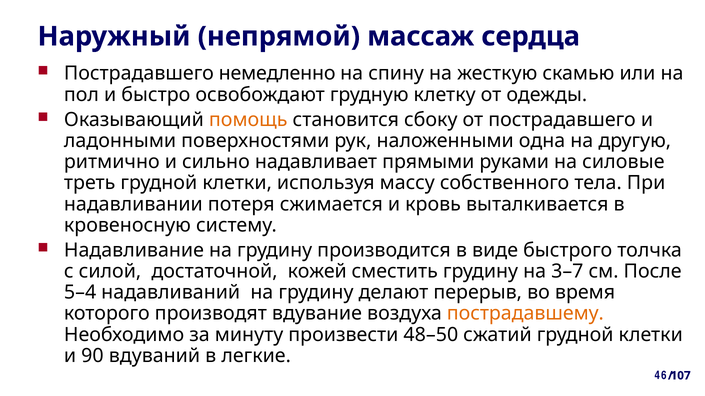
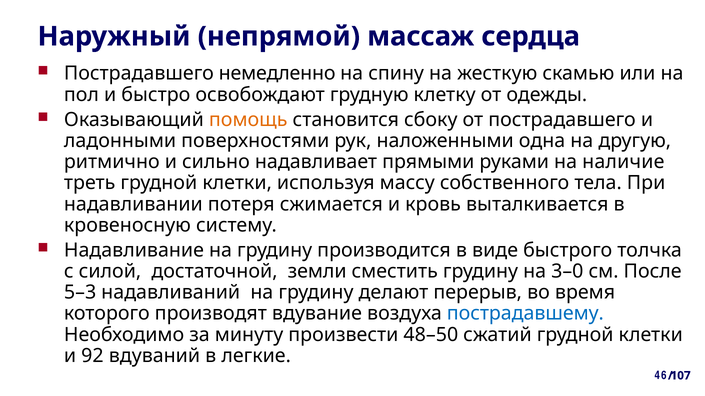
силовые: силовые -> наличие (623, 162)
кожей: кожей -> земли (317, 272)
3–7: 3–7 -> 3–0 (567, 272)
5–4: 5–4 -> 5–3 (80, 293)
пострадавшему colour: orange -> blue (525, 314)
90: 90 -> 92 (92, 356)
